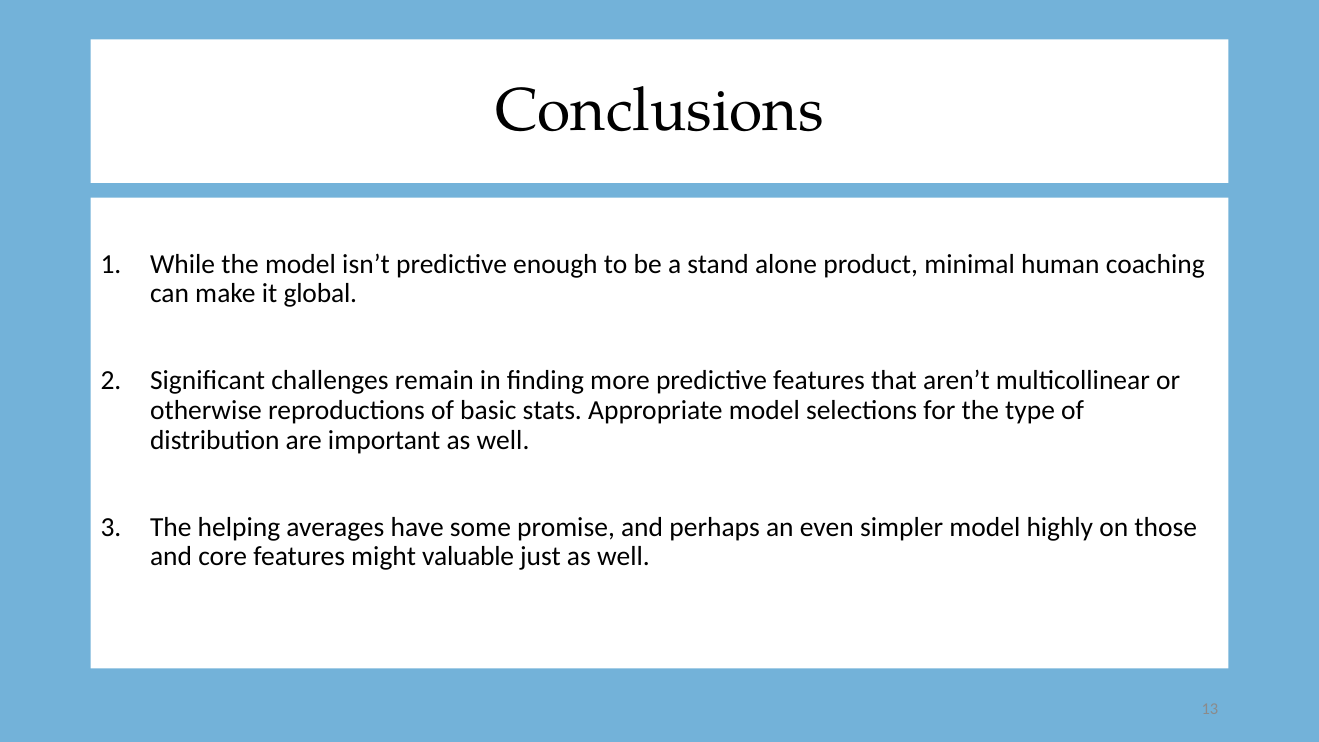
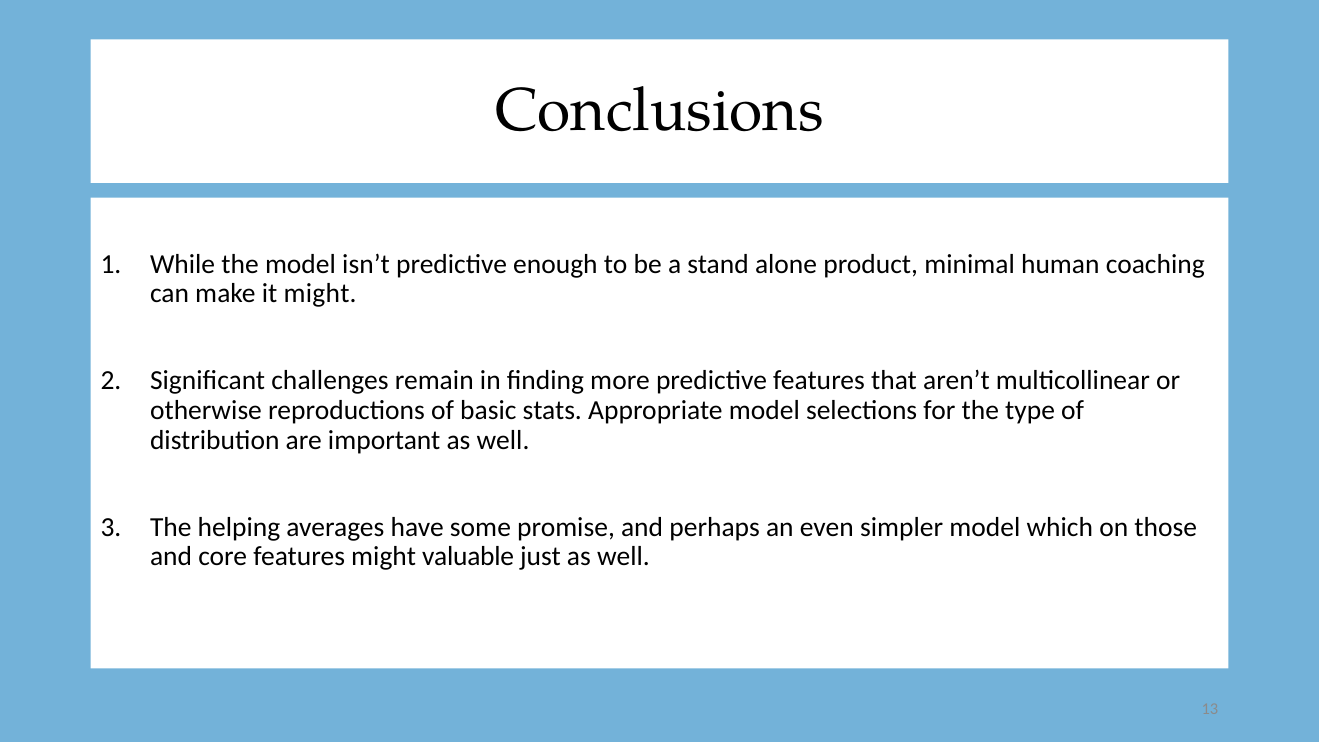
it global: global -> might (320, 294)
highly: highly -> which (1060, 527)
